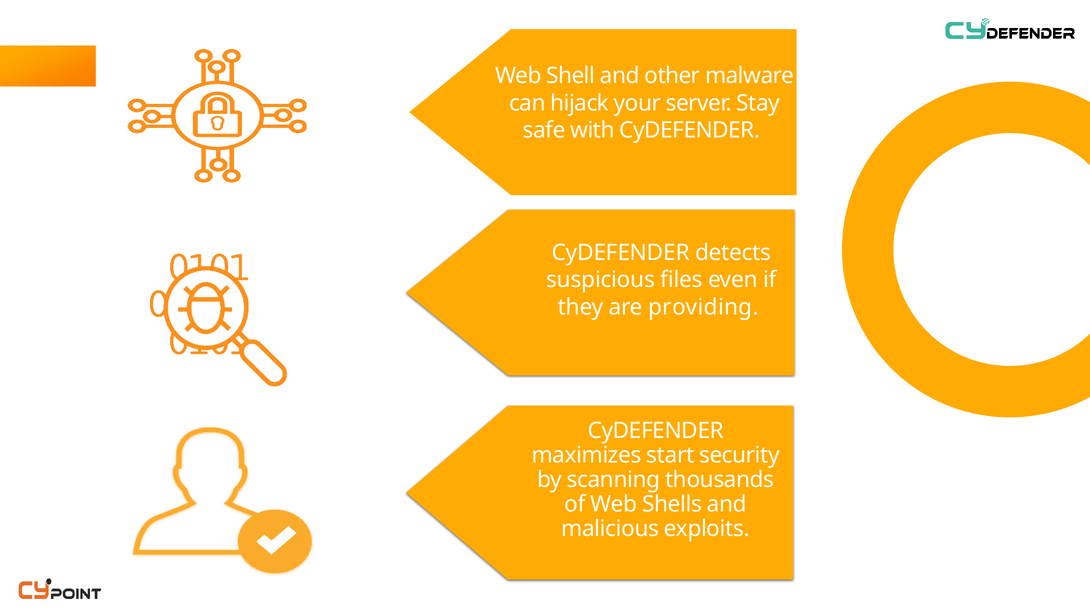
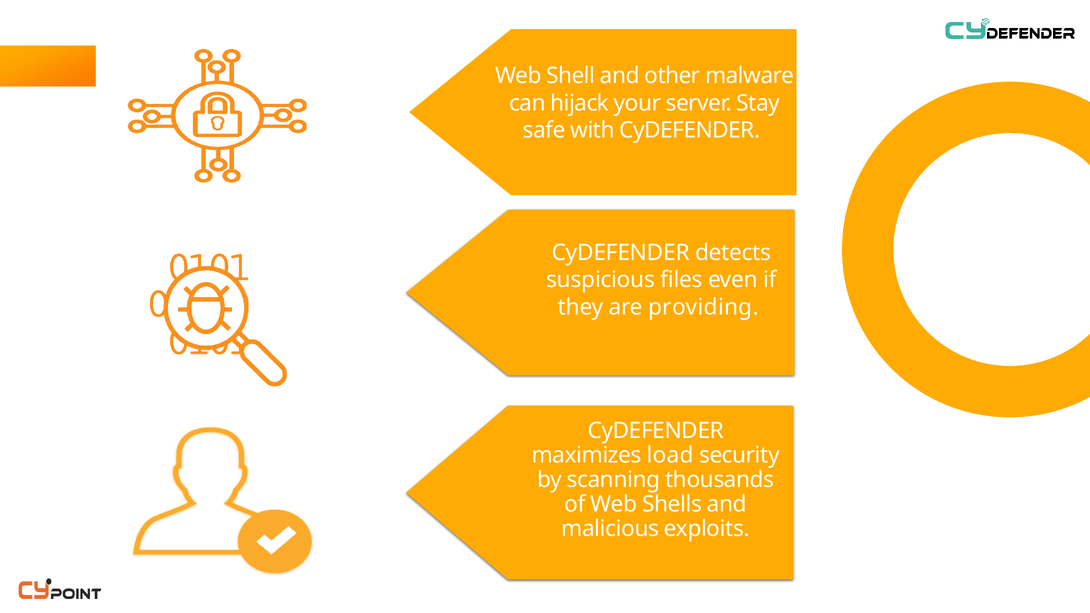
start: start -> load (670, 455)
